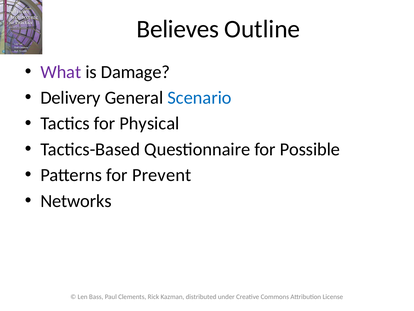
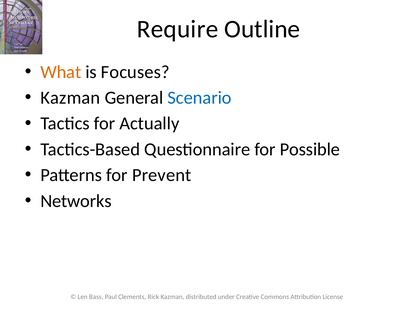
Believes: Believes -> Require (178, 29)
What colour: purple -> orange (61, 72)
Damage: Damage -> Focuses (135, 72)
Delivery: Delivery -> Kazman (70, 98)
Physical: Physical -> Actually (149, 123)
